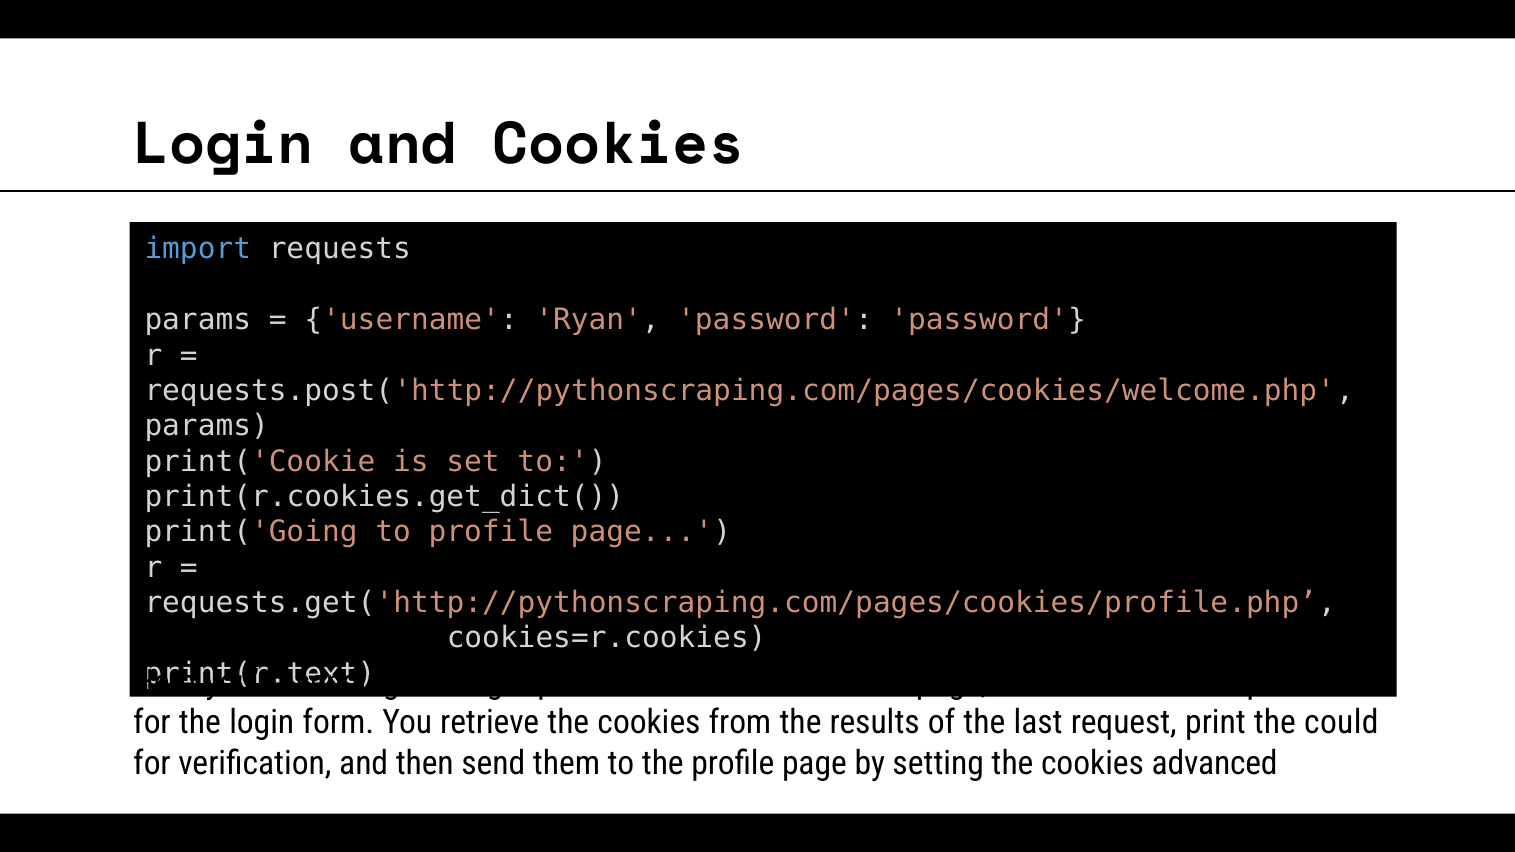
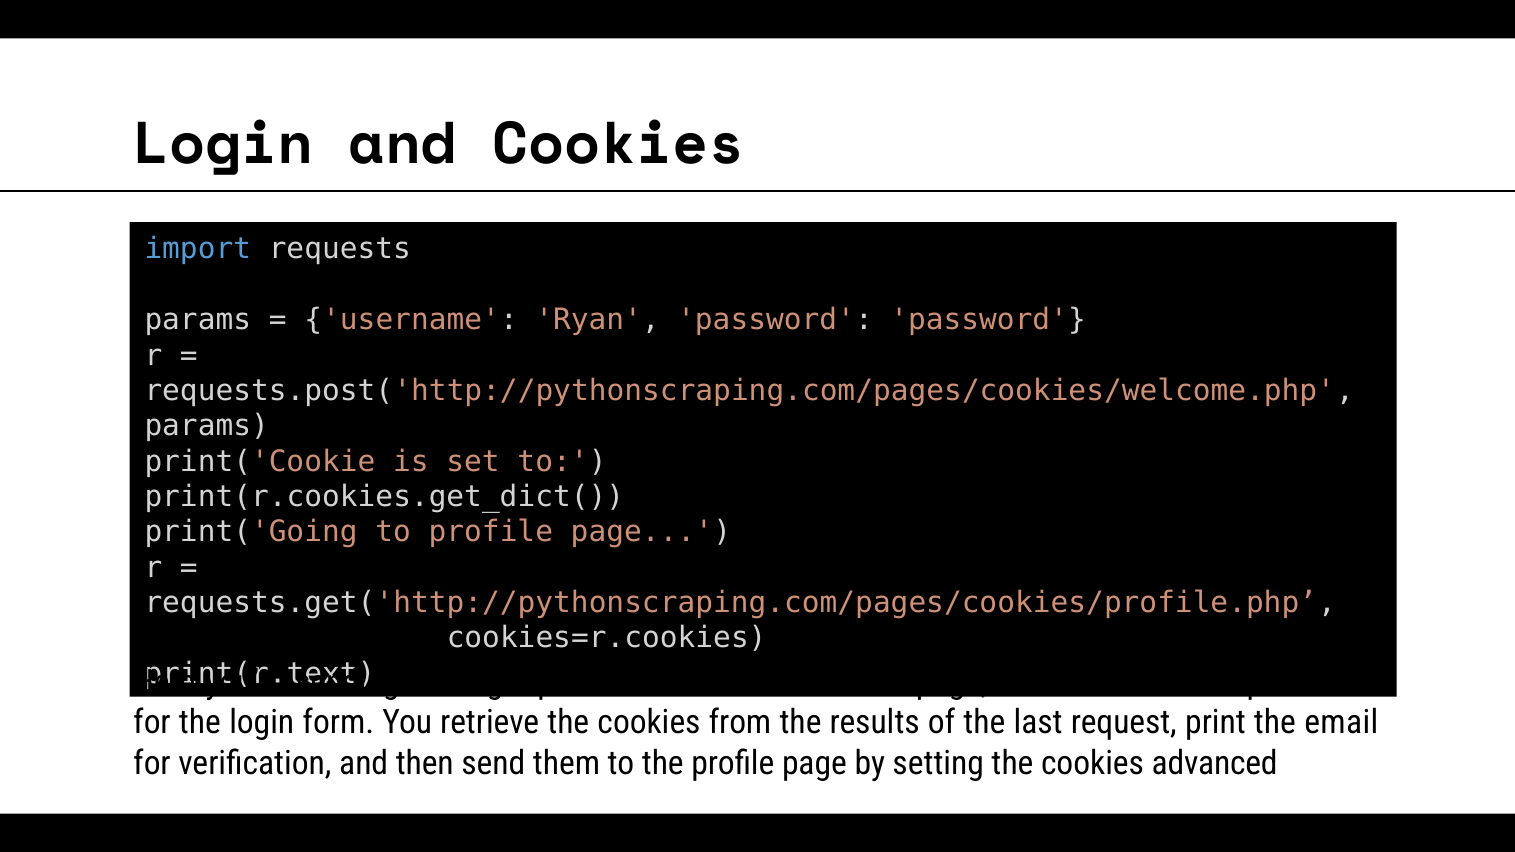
could: could -> email (1341, 723)
